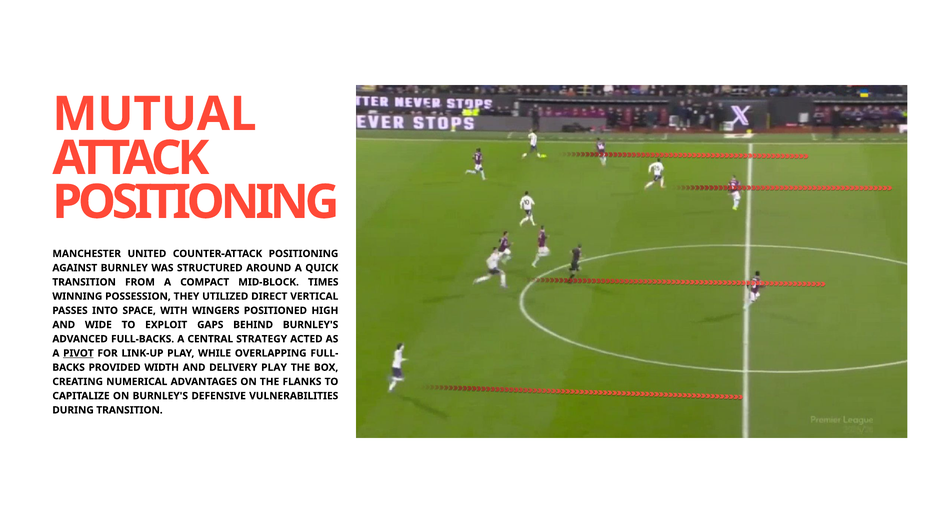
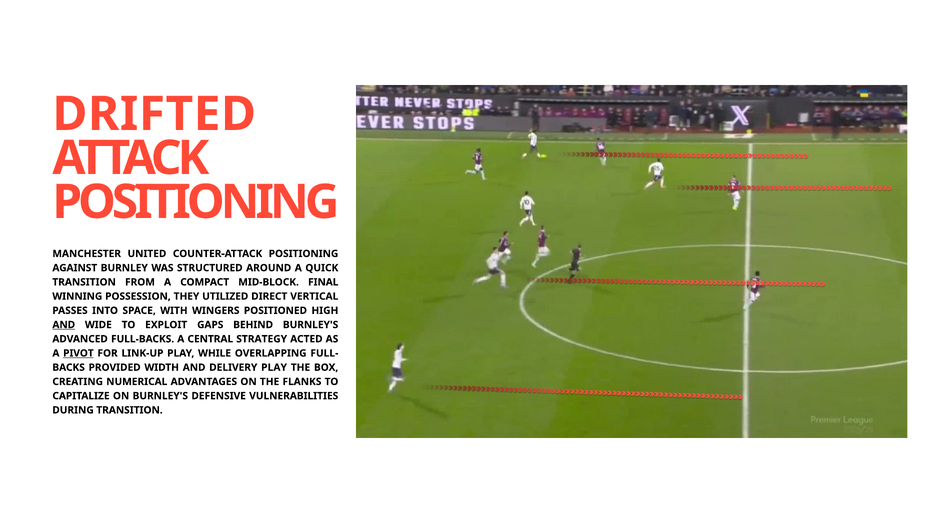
MUTUAL: MUTUAL -> DRIFTED (154, 114)
TIMES: TIMES -> FINAL (323, 282)
AND underline: none -> present (64, 325)
